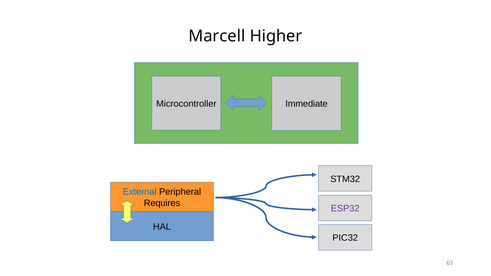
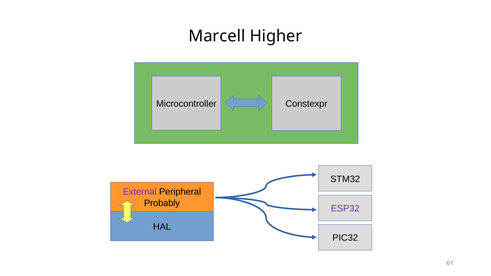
Immediate: Immediate -> Constexpr (306, 104)
External colour: blue -> purple (140, 192)
Requires: Requires -> Probably (162, 203)
